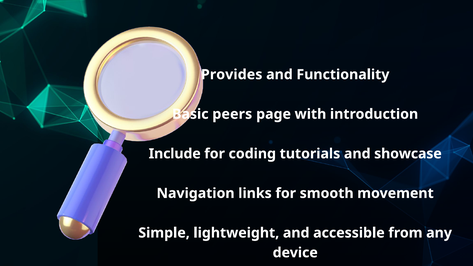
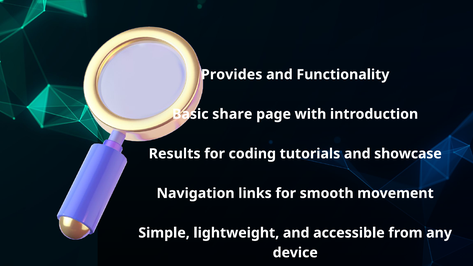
peers: peers -> share (232, 114)
Include: Include -> Results (175, 154)
